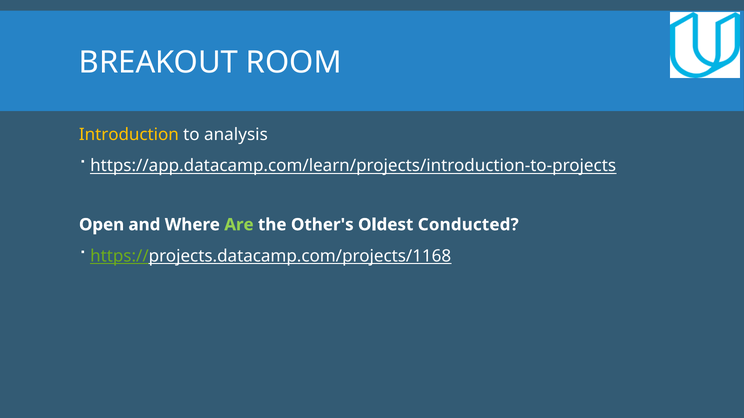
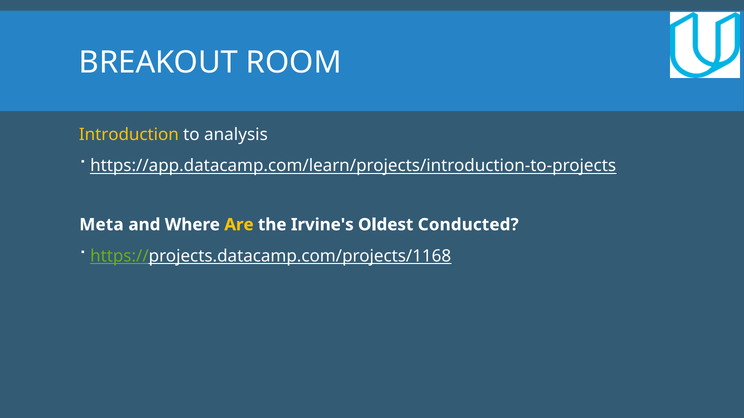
Open: Open -> Meta (101, 225)
Are colour: light green -> yellow (239, 225)
Other's: Other's -> Irvine's (322, 225)
